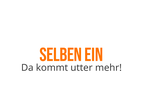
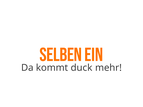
utter: utter -> duck (82, 68)
